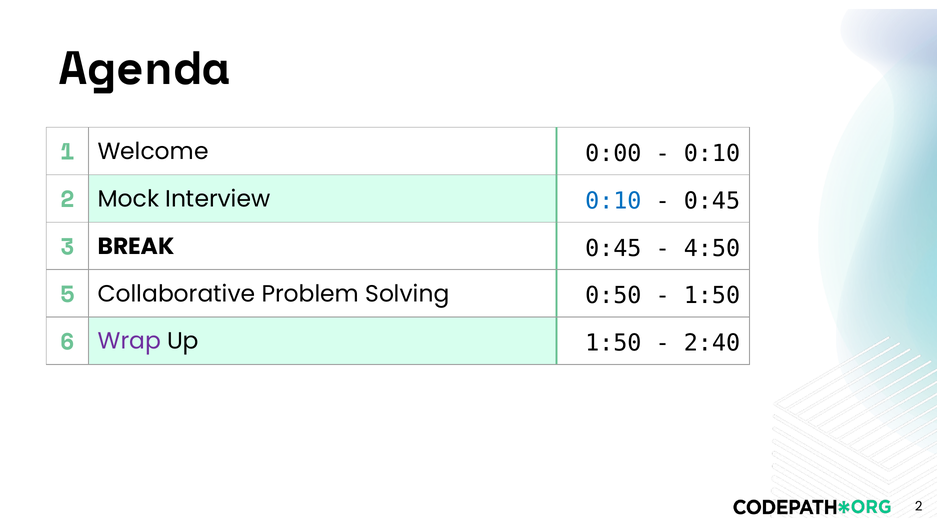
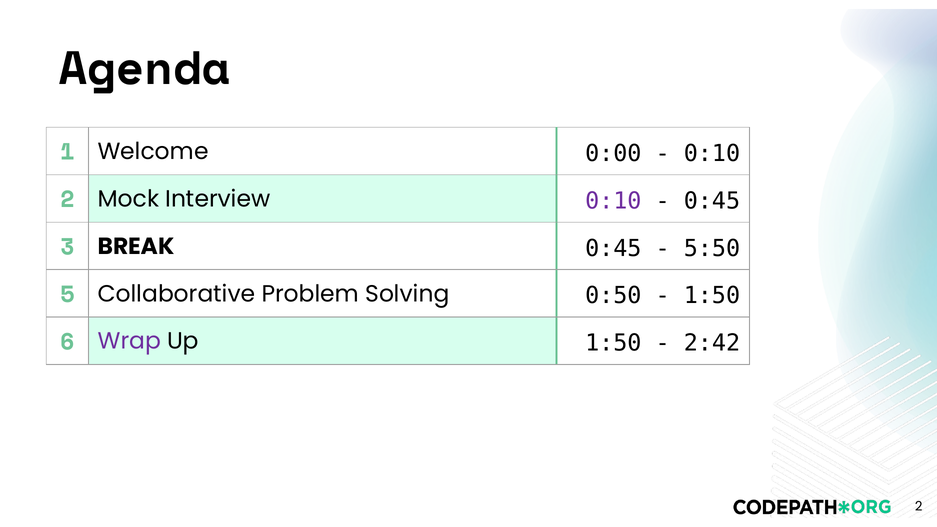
0:10 colour: blue -> purple (613, 201)
4:50: 4:50 -> 5:50 (712, 248)
2:40: 2:40 -> 2:42 (712, 343)
